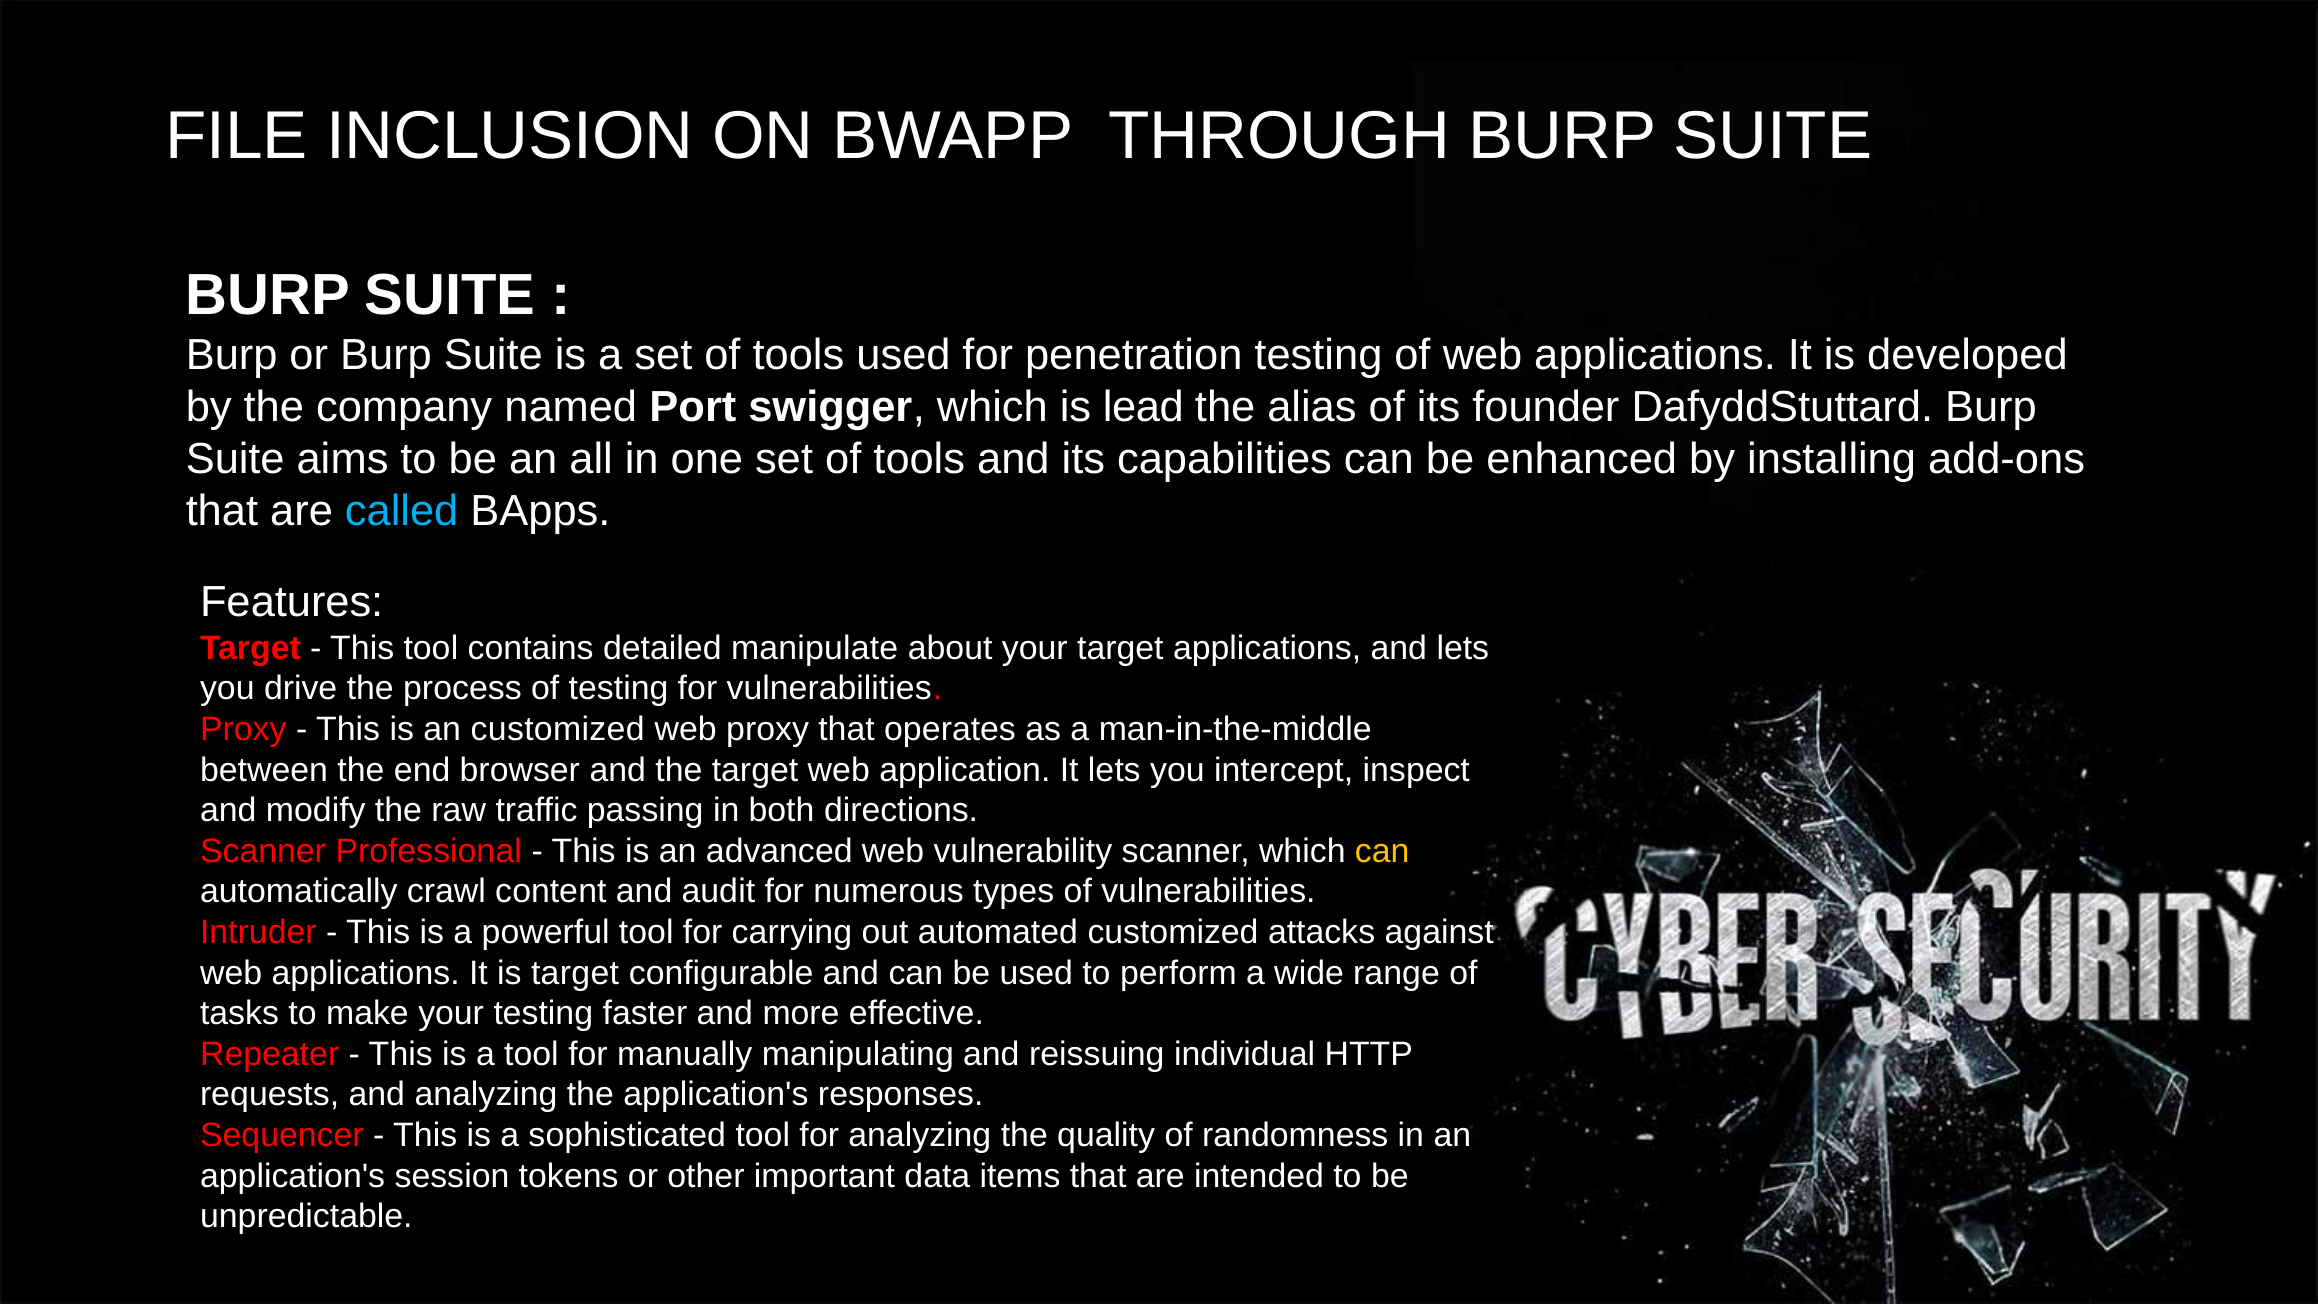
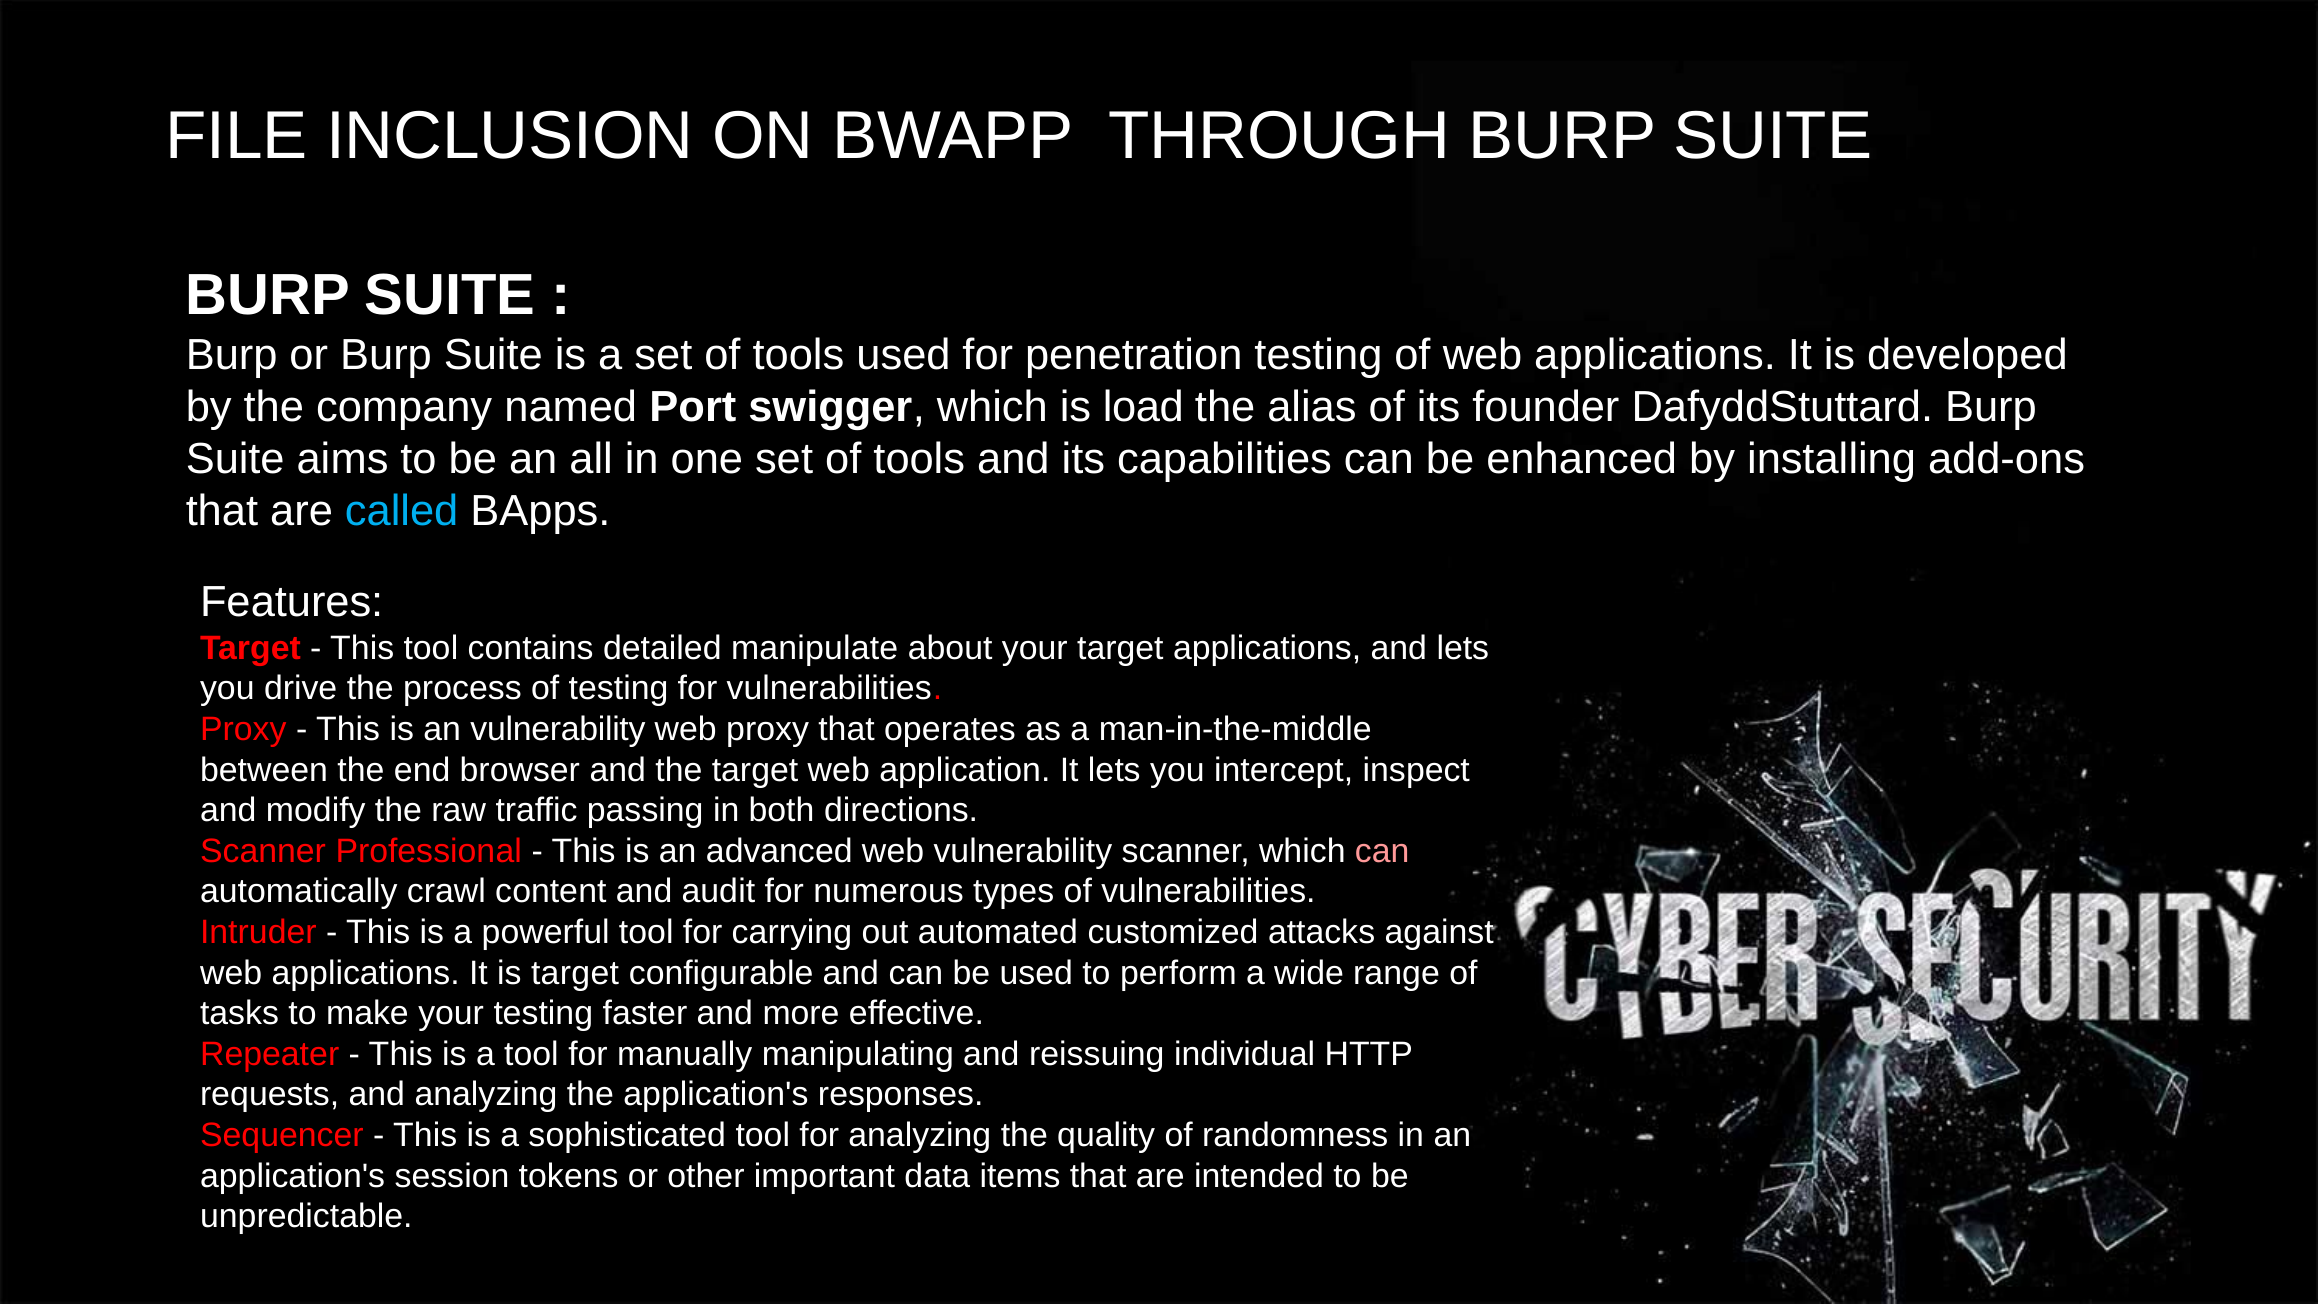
lead: lead -> load (1143, 407)
an customized: customized -> vulnerability (558, 729)
can colour: yellow -> pink (1382, 851)
